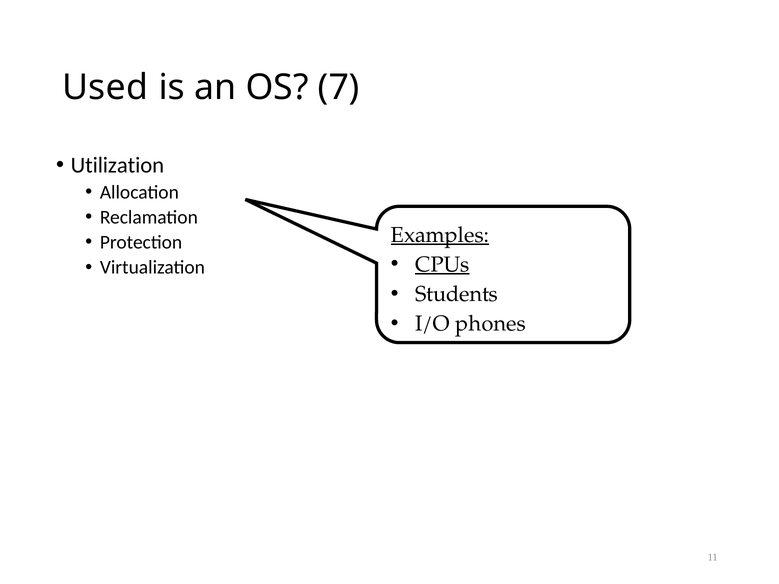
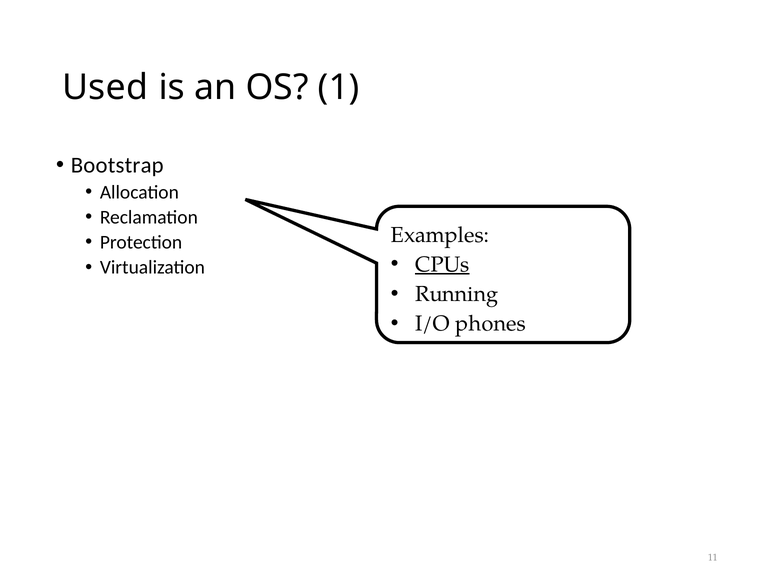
7: 7 -> 1 (339, 87)
Utilization: Utilization -> Bootstrap (117, 165)
Examples underline: present -> none (440, 235)
Students: Students -> Running (457, 294)
